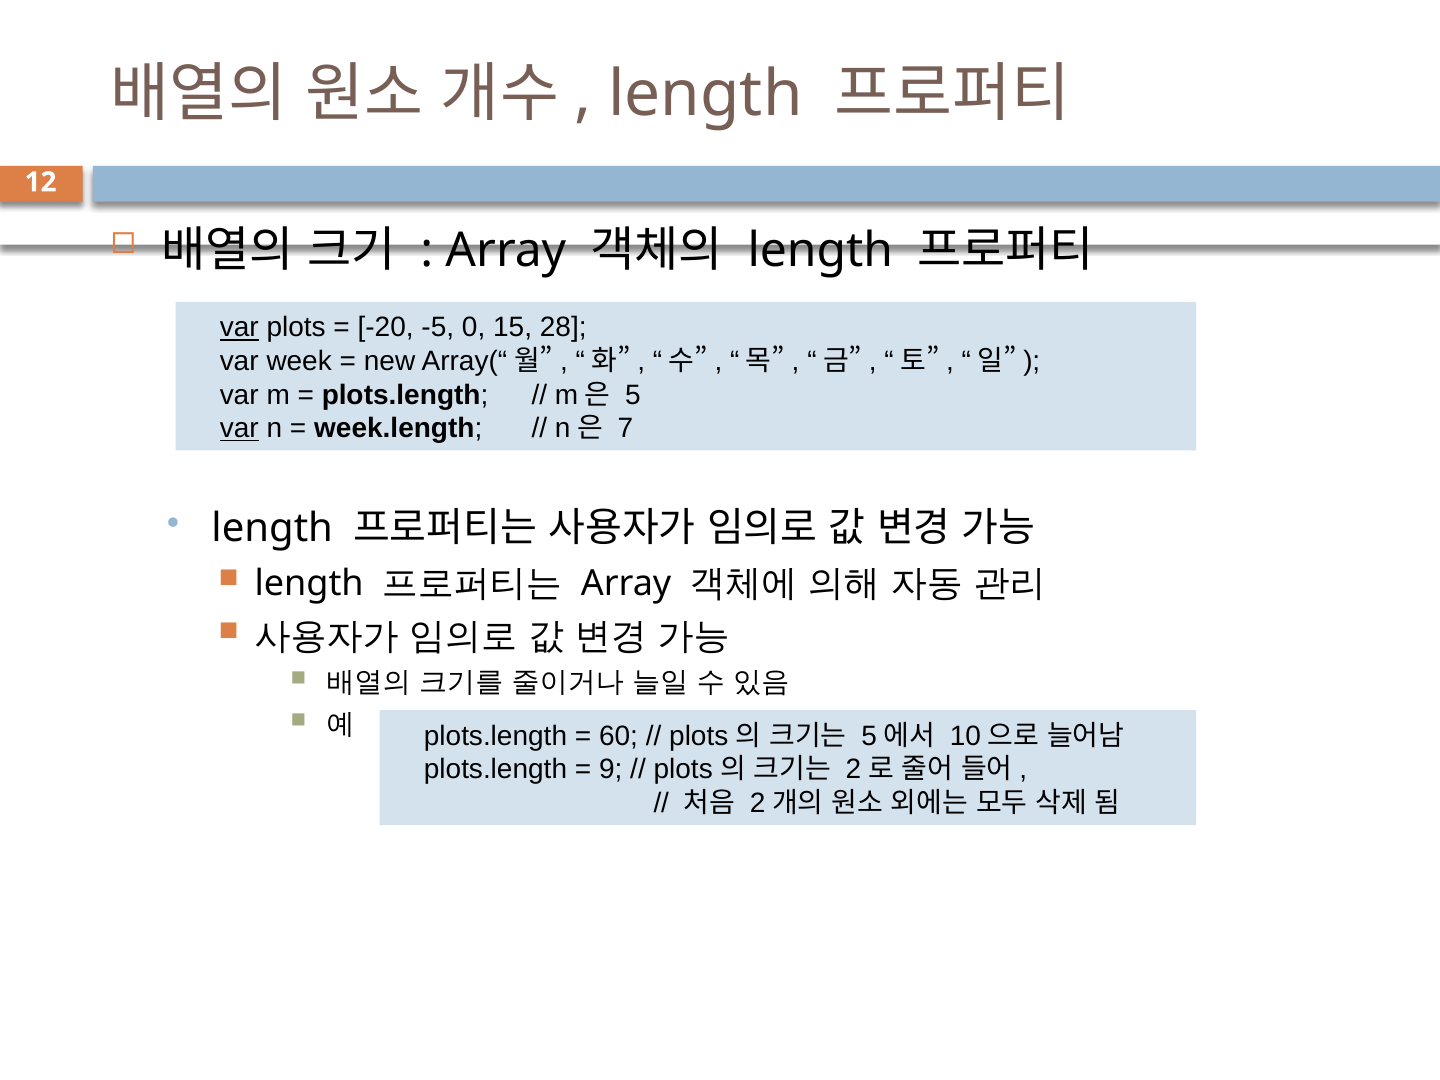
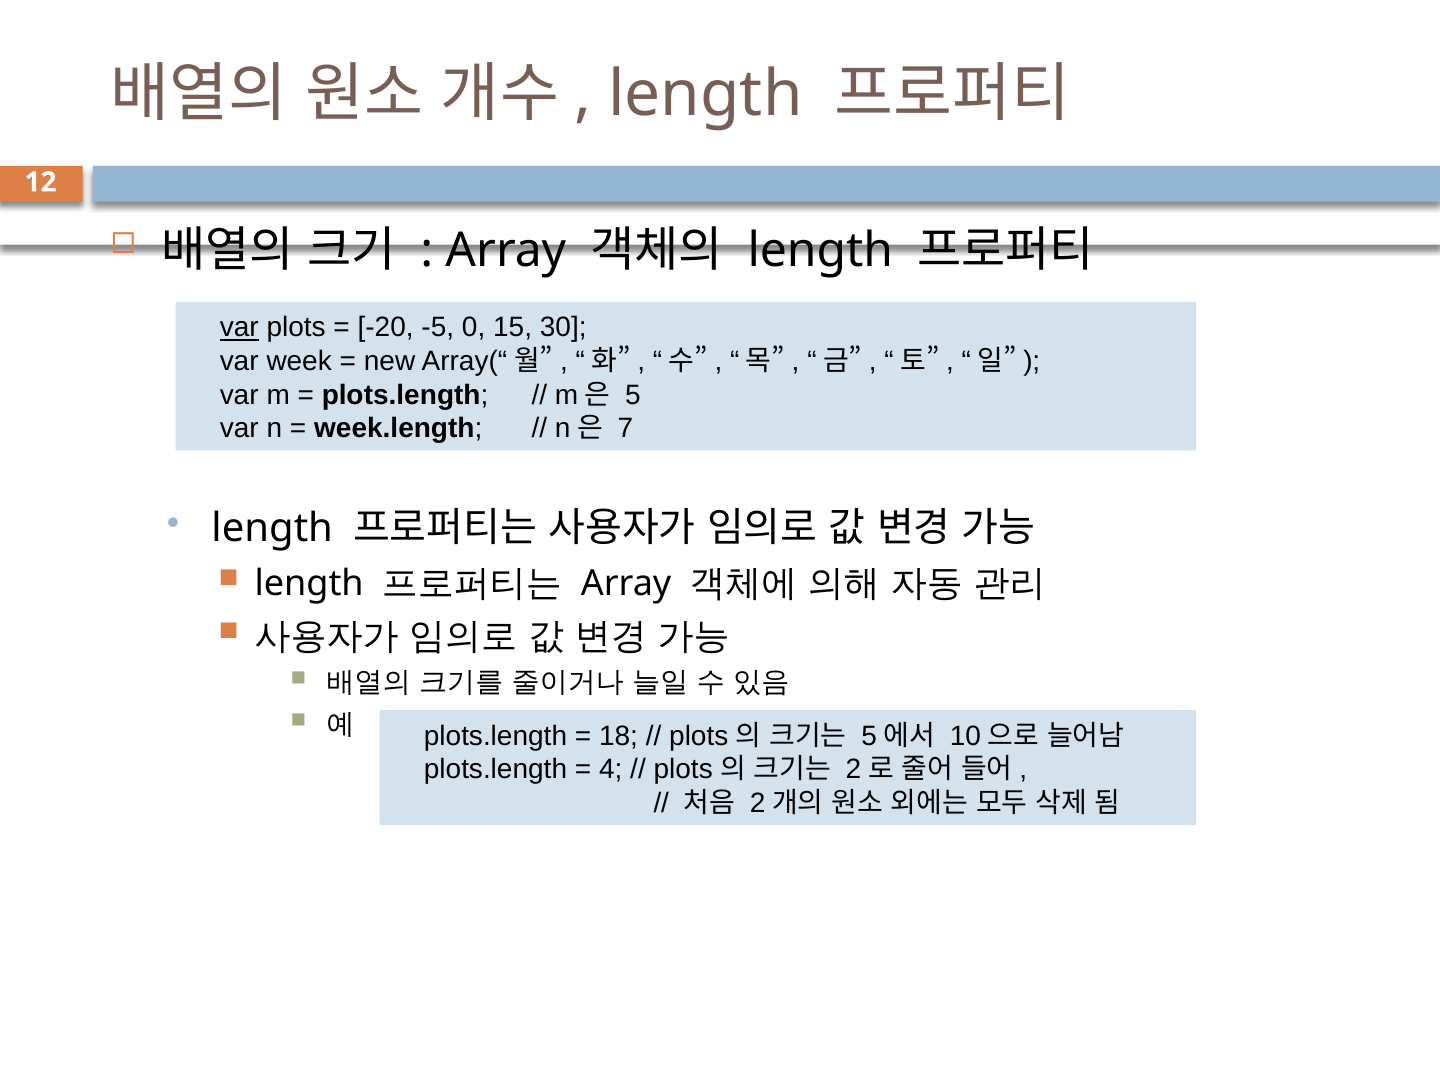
28: 28 -> 30 (563, 328)
var underline: present -> none (239, 429)
60: 60 -> 18 (619, 736)
9: 9 -> 4 (611, 770)
